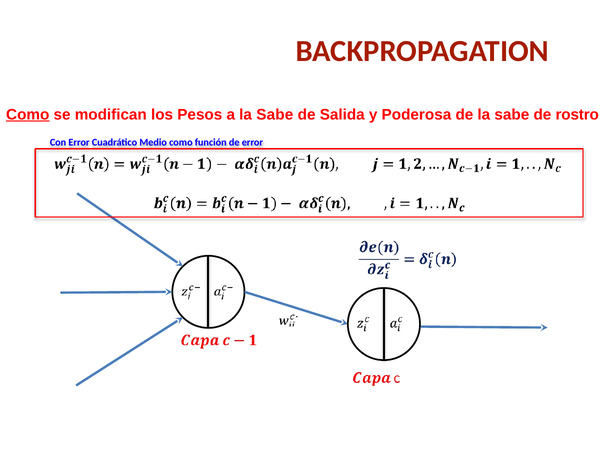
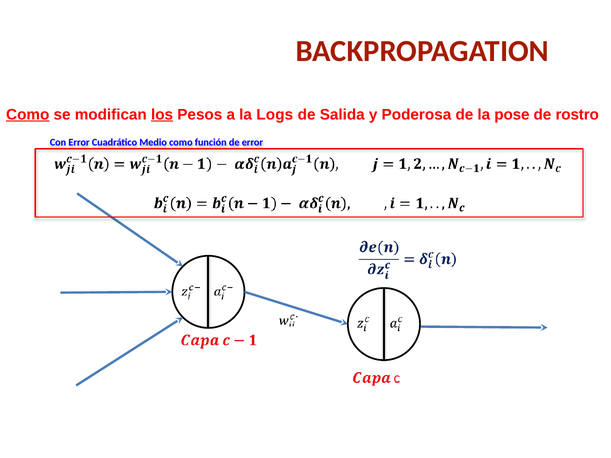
los underline: none -> present (162, 115)
a la Sabe: Sabe -> Logs (275, 115)
de la sabe: sabe -> pose (512, 115)
